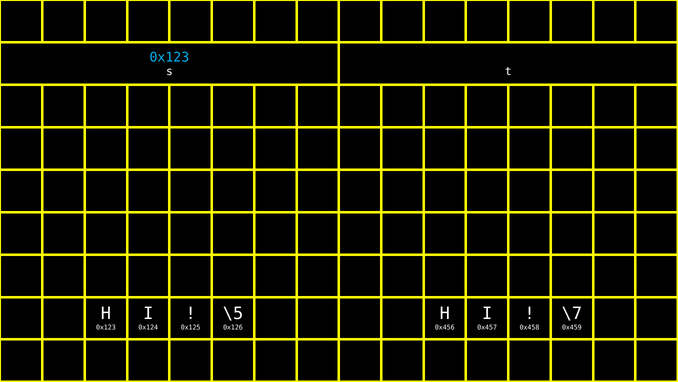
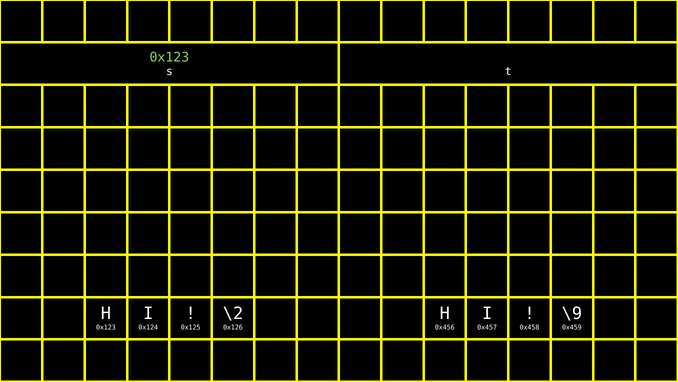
0x123 colour: light blue -> light green (169, 57)
\5: \5 -> \2 (233, 313)
\7: \7 -> \9 (572, 313)
